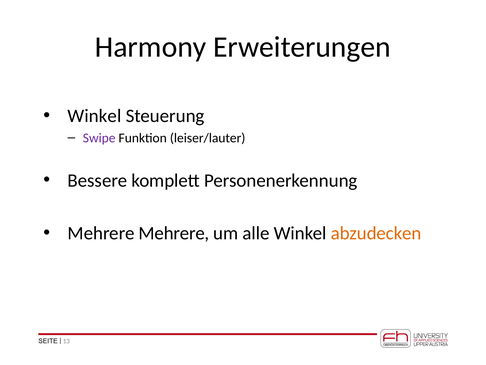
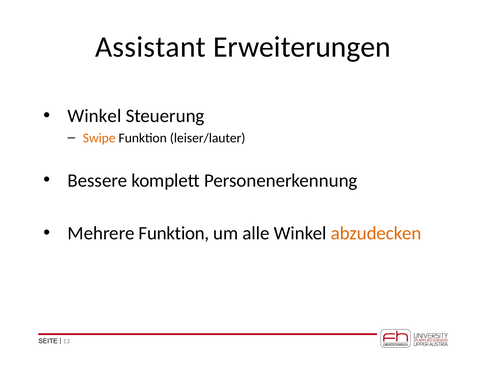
Harmony: Harmony -> Assistant (150, 47)
Swipe colour: purple -> orange (99, 138)
Mehrere Mehrere: Mehrere -> Funktion (174, 233)
